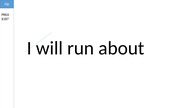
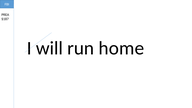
about: about -> home (121, 48)
